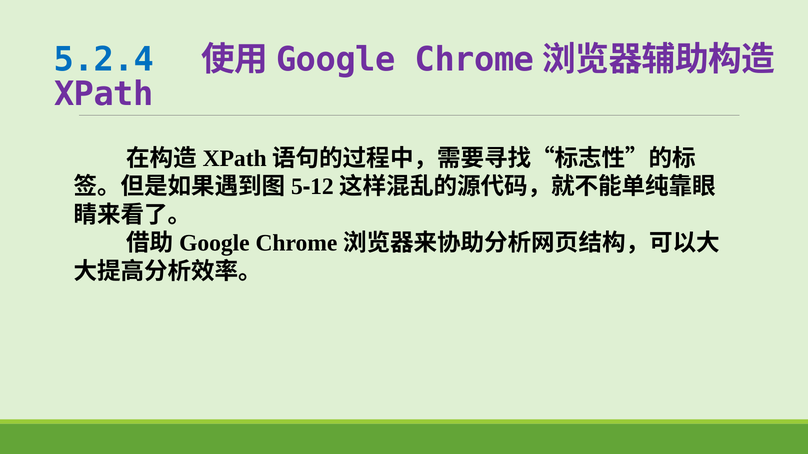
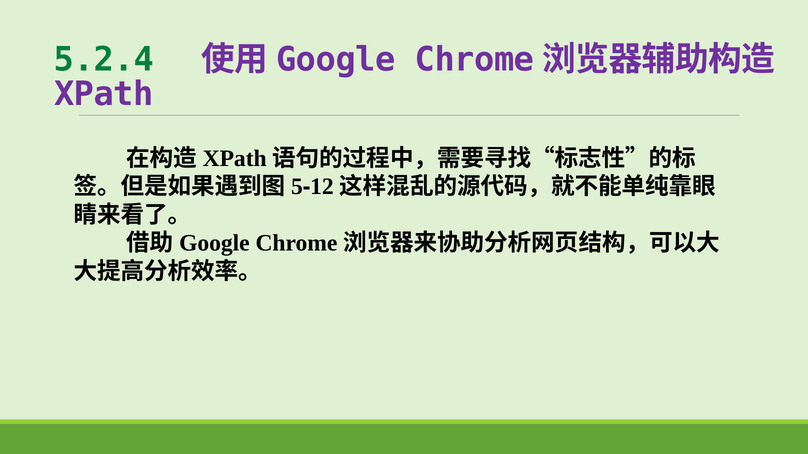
5.2.4 colour: blue -> green (104, 60)
